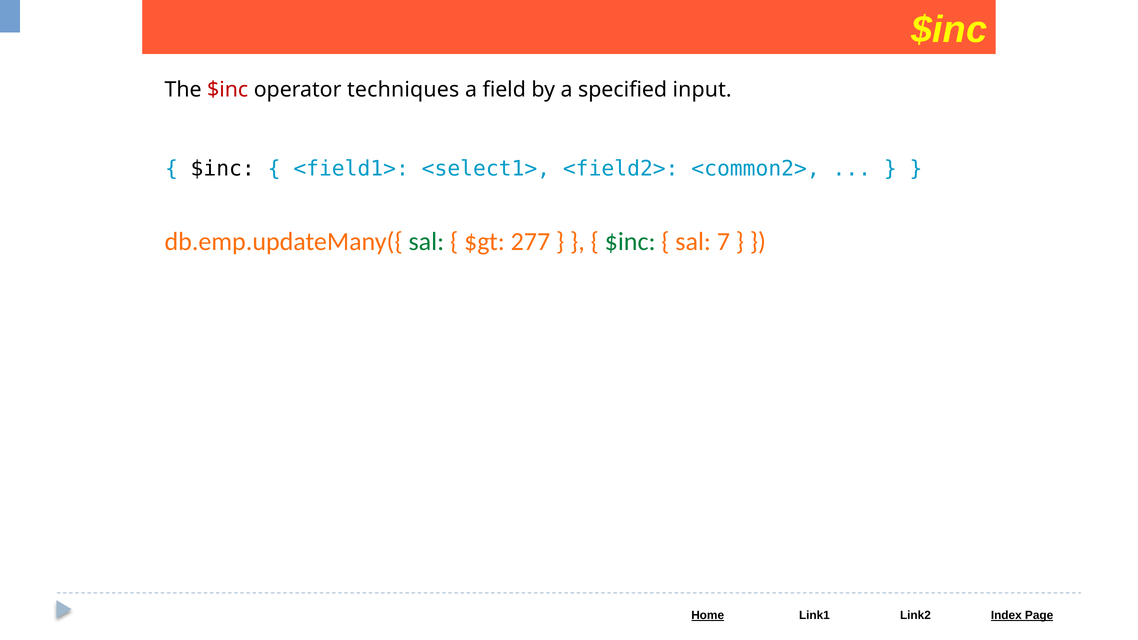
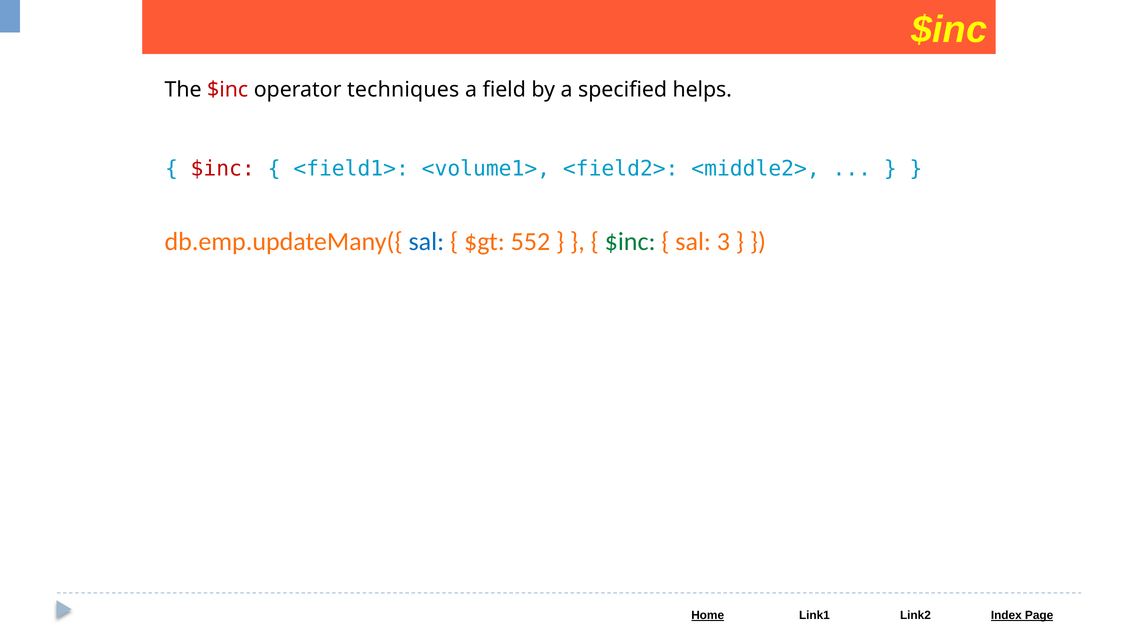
input: input -> helps (702, 90)
$inc colour: black -> red (223, 169)
<select1>: <select1> -> <volume1> (486, 169)
<common2>: <common2> -> <middle2> (756, 169)
sal colour: green -> blue (426, 241)
277: 277 -> 552 (530, 241)
7: 7 -> 3 (723, 241)
